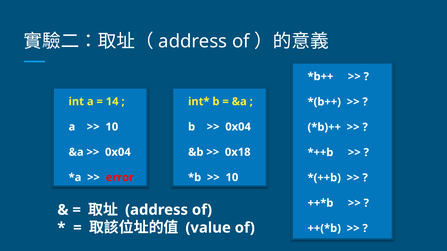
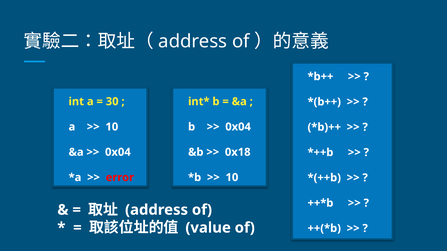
14: 14 -> 30 (112, 102)
